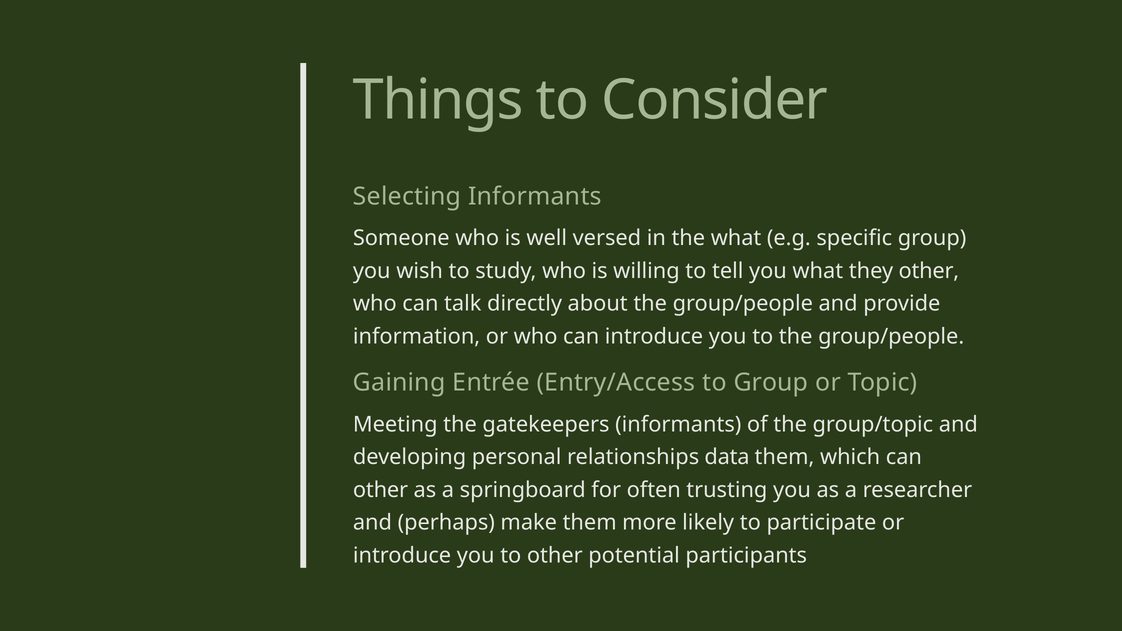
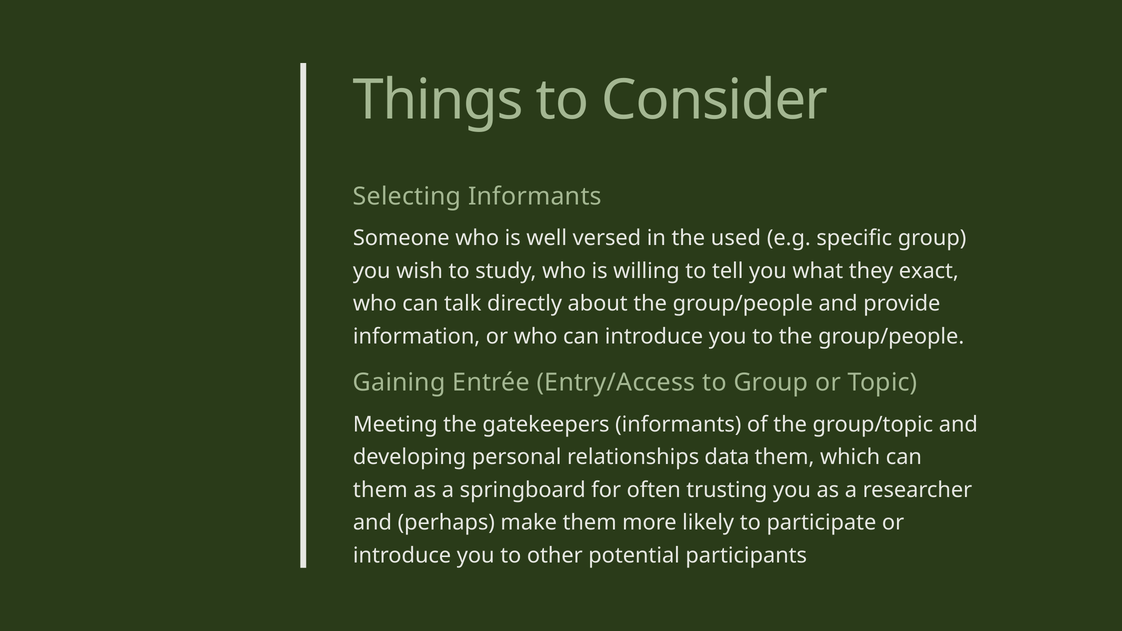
the what: what -> used (736, 238)
they other: other -> exact (929, 271)
other: other -> them (380, 490)
